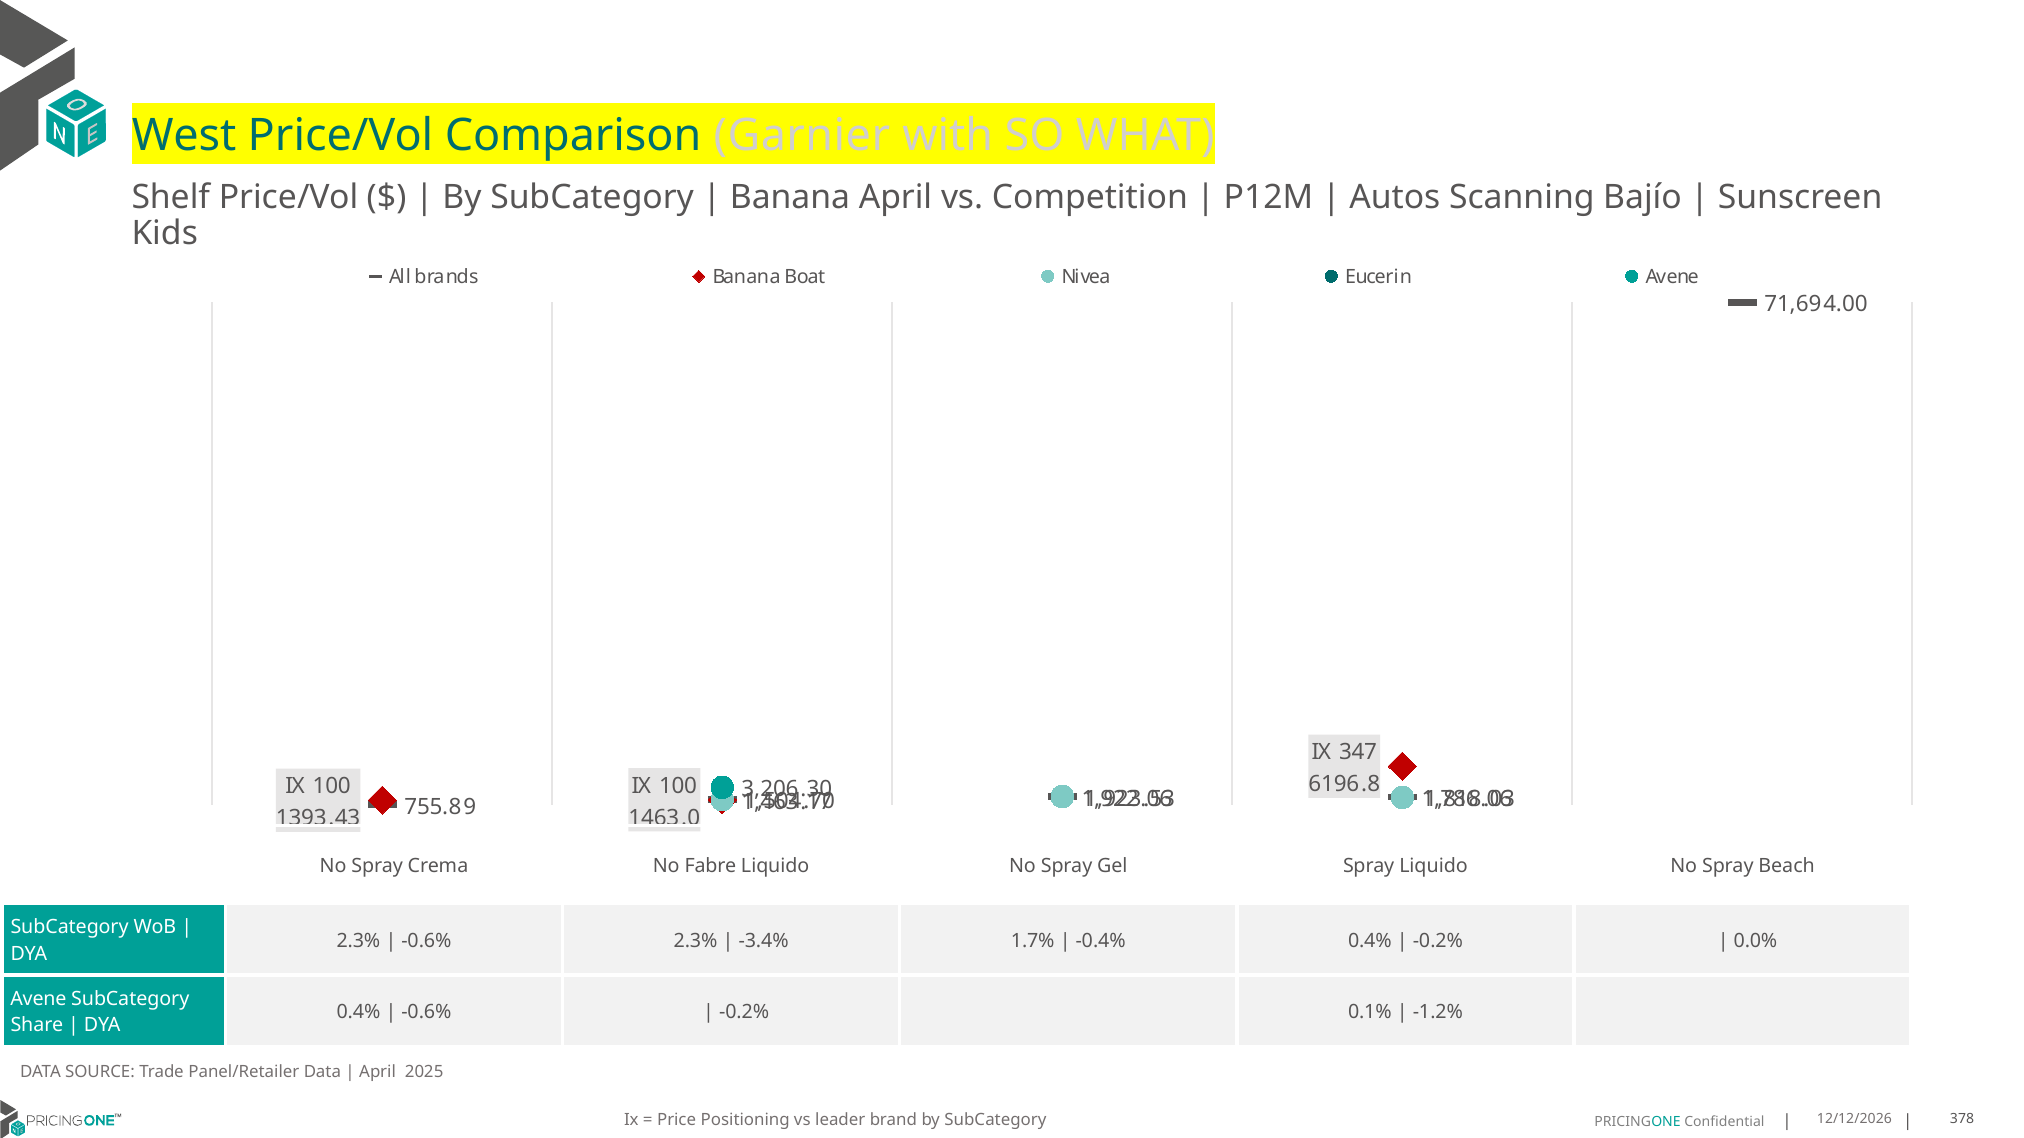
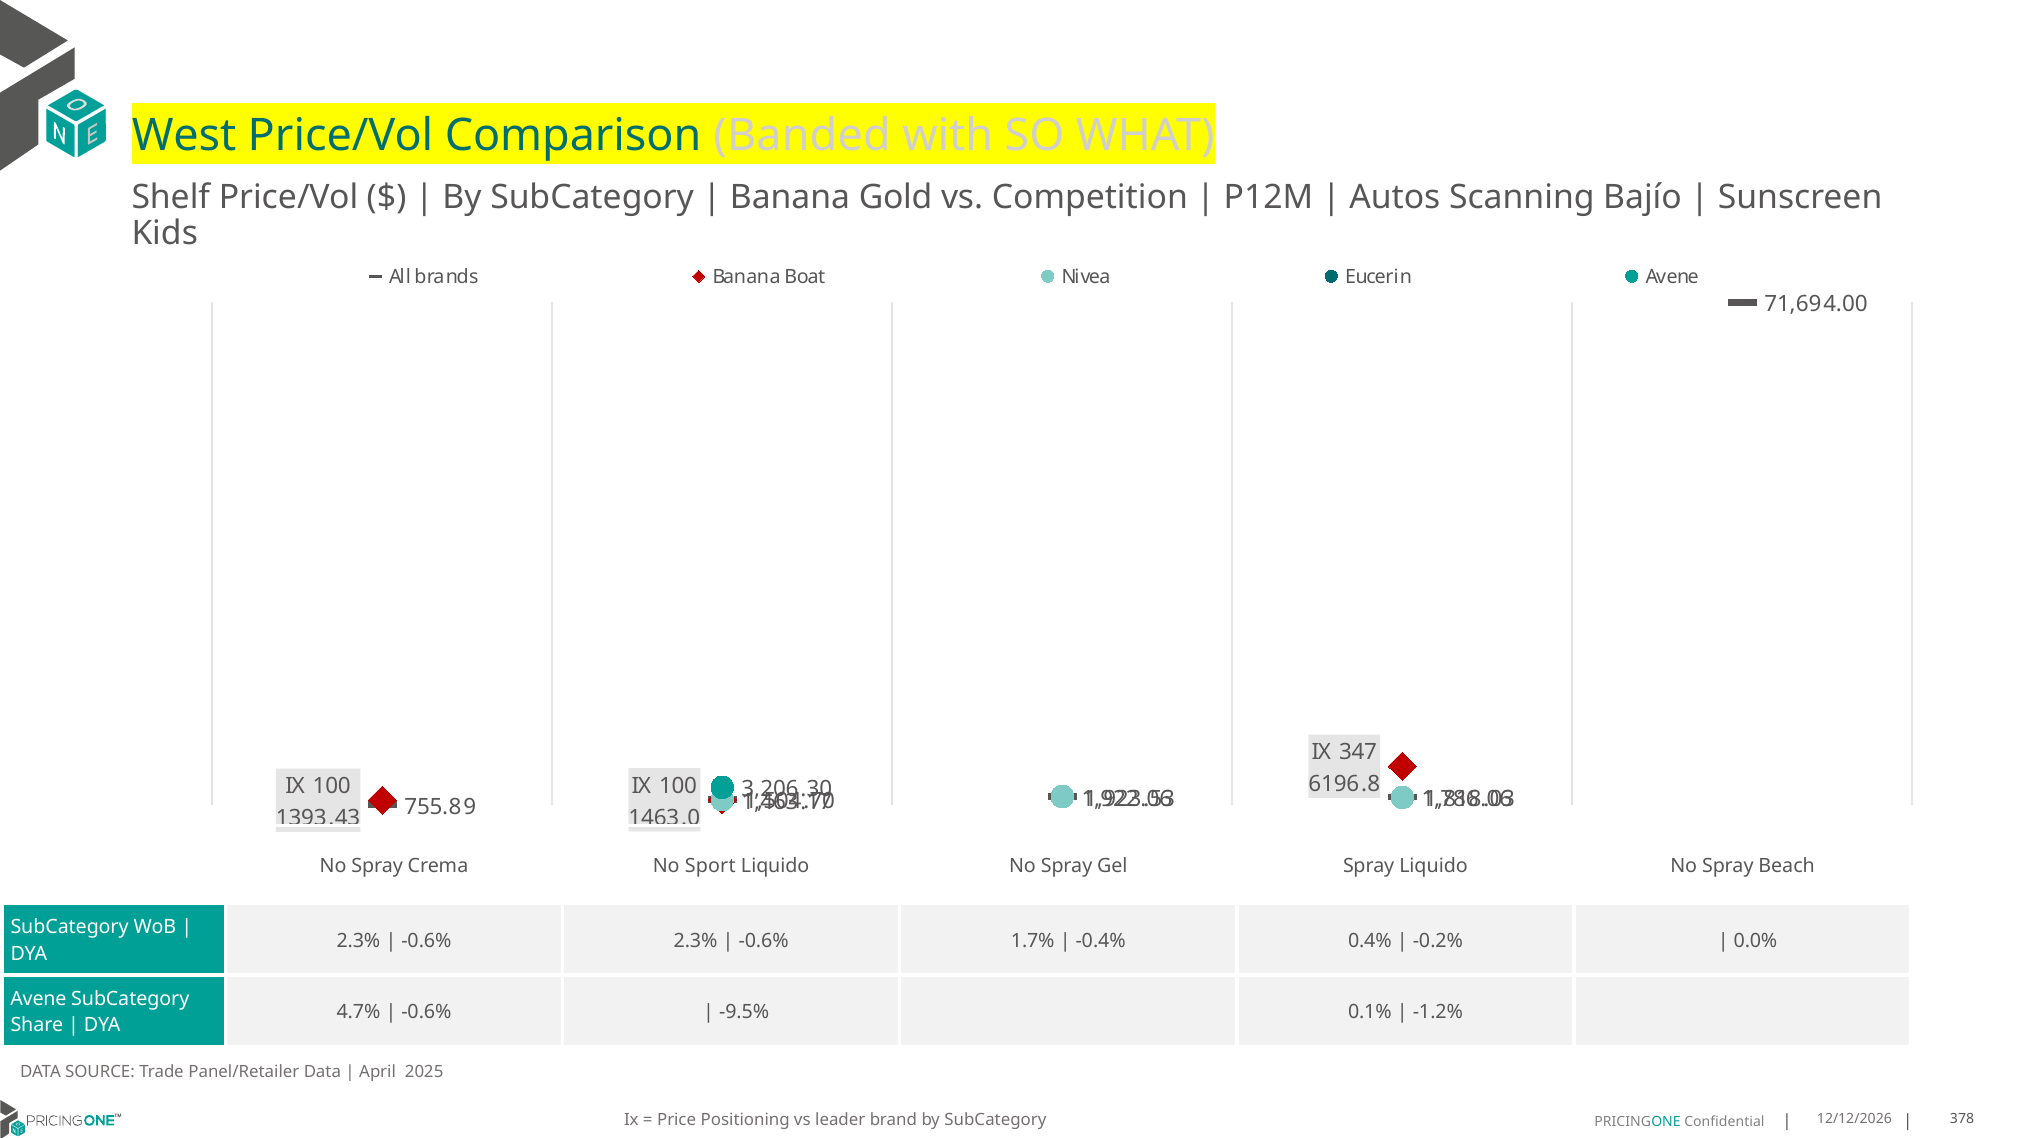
Garnier: Garnier -> Banded (802, 136)
Banana April: April -> Gold (896, 197)
Fabre: Fabre -> Sport (710, 866)
-3.4%: -3.4% -> -0.6% (764, 941)
0.4%: 0.4% -> 4.7% (358, 1013)
-0.2%: -0.2% -> -9.5% (744, 1013)
